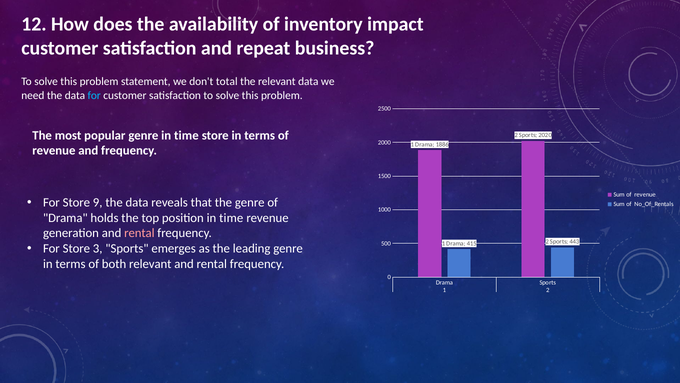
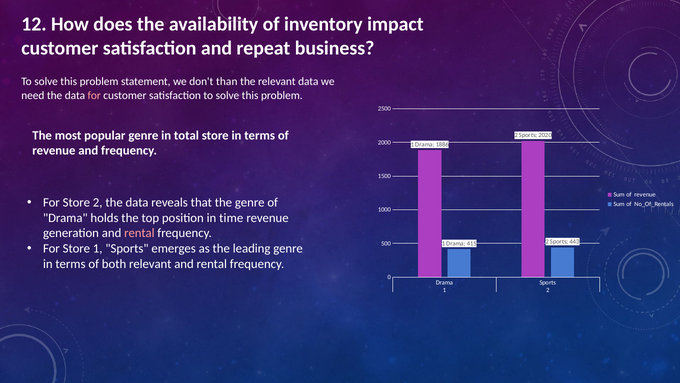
total: total -> than (227, 82)
for colour: light blue -> pink (94, 95)
genre in time: time -> total (186, 135)
Store 9: 9 -> 2 (98, 202)
Store 3: 3 -> 1 (98, 248)
